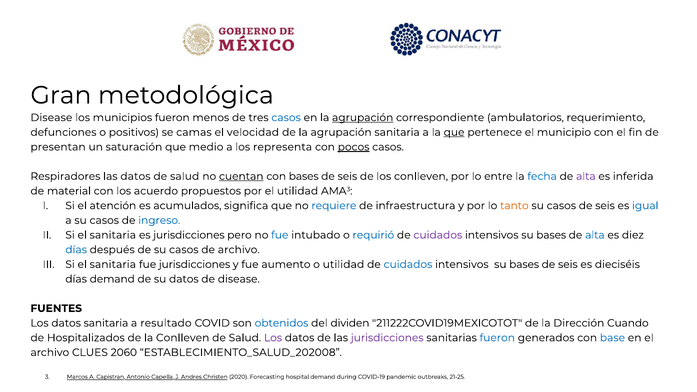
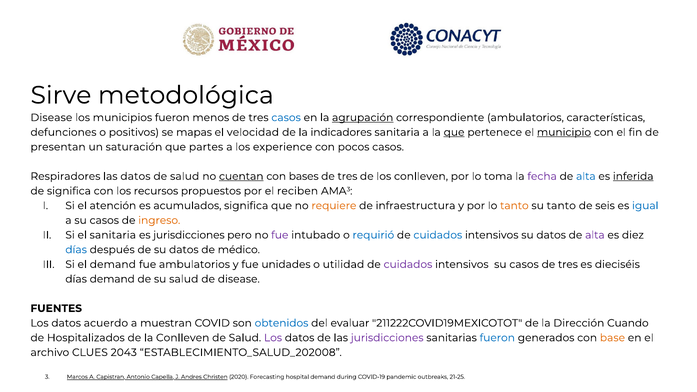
Gran: Gran -> Sirve (61, 95)
requerimiento: requerimiento -> características (606, 118)
camas: camas -> mapas (194, 132)
de la agrupación: agrupación -> indicadores (341, 132)
municipio underline: none -> present (564, 132)
medio: medio -> partes (206, 147)
representa: representa -> experience (283, 147)
pocos underline: present -> none (354, 147)
seis: seis -> tres (347, 176)
entre: entre -> toma (498, 176)
fecha colour: blue -> purple (542, 176)
alta colour: purple -> blue (586, 176)
inferida underline: none -> present (633, 176)
de material: material -> significa (69, 191)
acuerdo: acuerdo -> recursos (156, 191)
el utilidad: utilidad -> reciben (298, 191)
requiere colour: blue -> orange (334, 206)
casos: casos -> tanto (561, 206)
ingreso colour: blue -> orange (159, 220)
fue colour: blue -> purple (280, 235)
cuidados colour: purple -> blue (438, 235)
bases: bases -> datos (551, 235)
alta colour: blue -> purple (595, 235)
de su casos: casos -> datos (184, 250)
de archivo: archivo -> médico (239, 250)
sanitaria: sanitaria -> demand (113, 264)
fue jurisdicciones: jurisdicciones -> ambulatorios (194, 264)
aumento: aumento -> unidades (286, 264)
cuidados colour: blue -> purple (408, 264)
bases: bases -> casos (524, 264)
seis: seis -> tres (568, 264)
su datos: datos -> salud (184, 279)
datos sanitaria: sanitaria -> acuerdo (106, 323)
resultado: resultado -> muestran (166, 323)
dividen: dividen -> evaluar (350, 323)
base colour: blue -> orange (612, 338)
2060: 2060 -> 2043 (124, 353)
